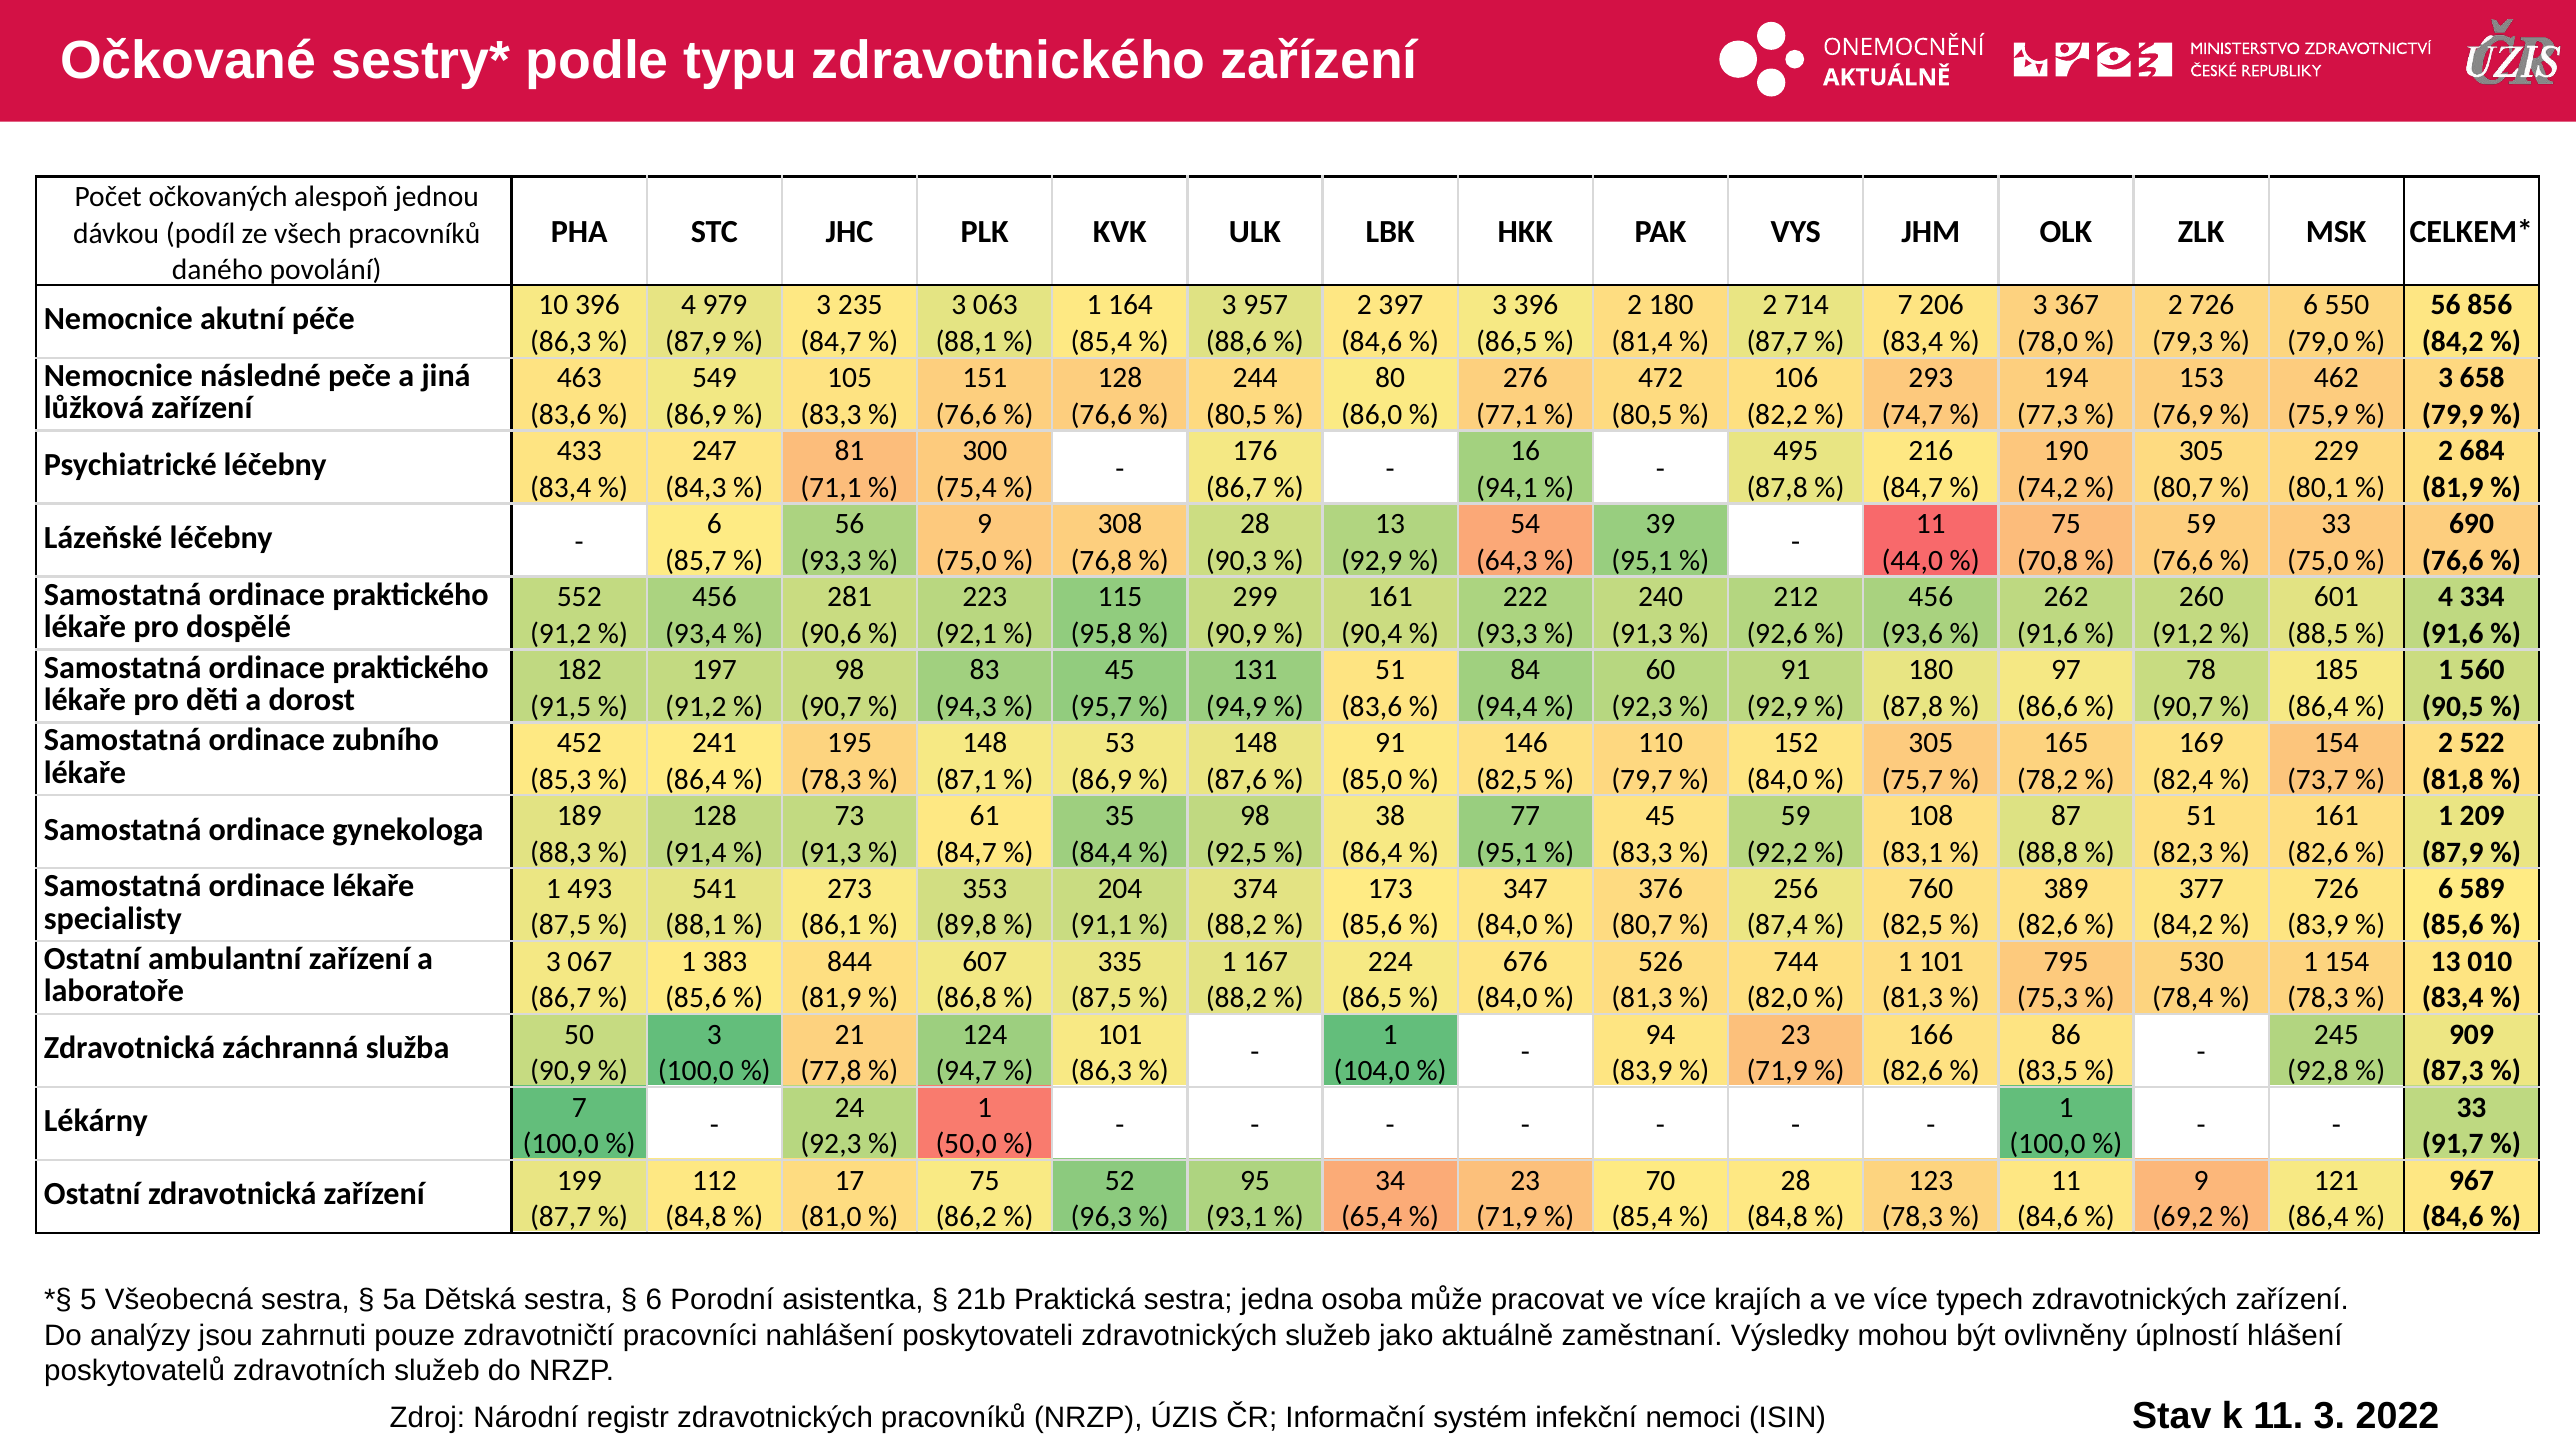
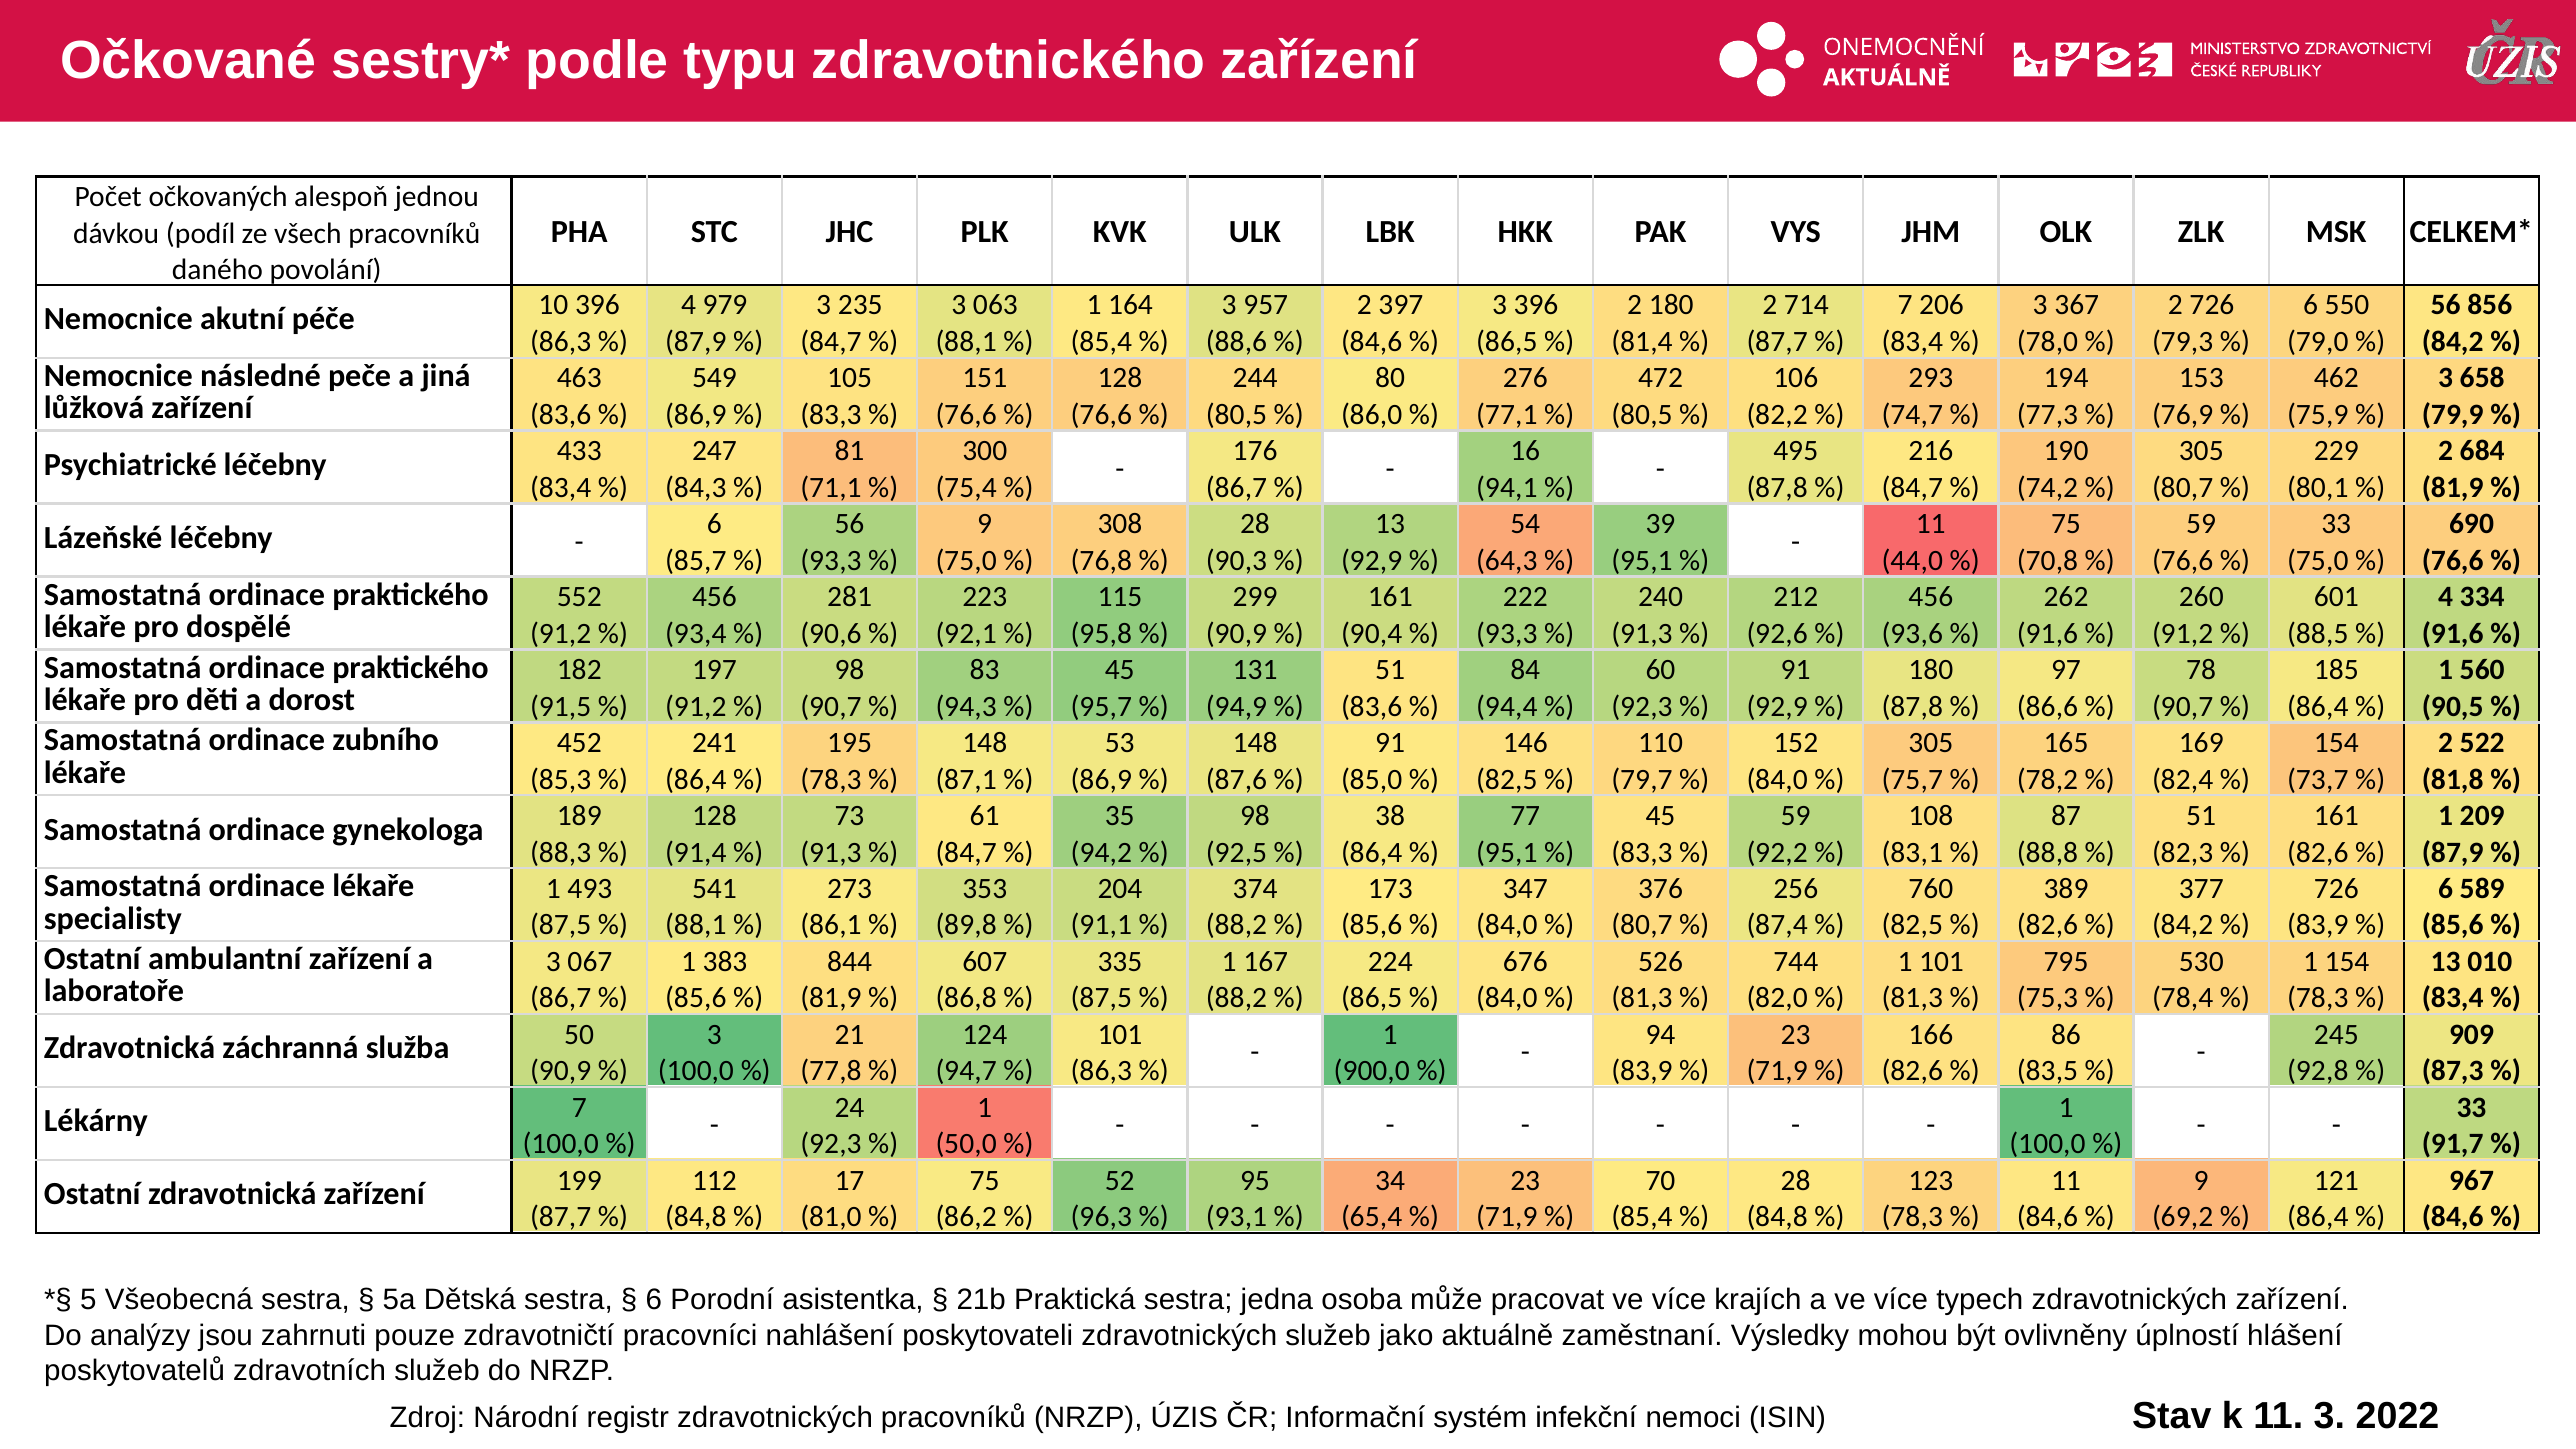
84,4: 84,4 -> 94,2 (1101, 852)
104,0: 104,0 -> 900,0 (1372, 1071)
